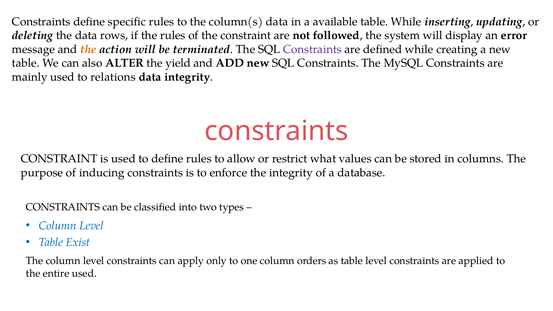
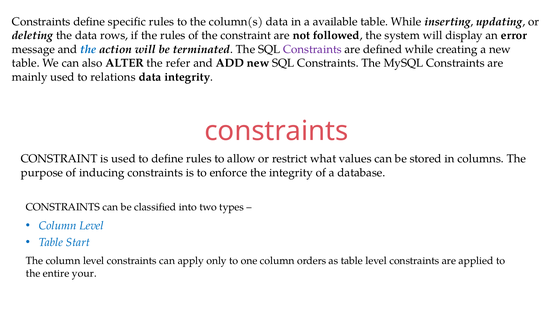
the colour: orange -> blue (88, 49)
yield: yield -> refer (178, 63)
Exist: Exist -> Start (78, 242)
entire used: used -> your (84, 273)
